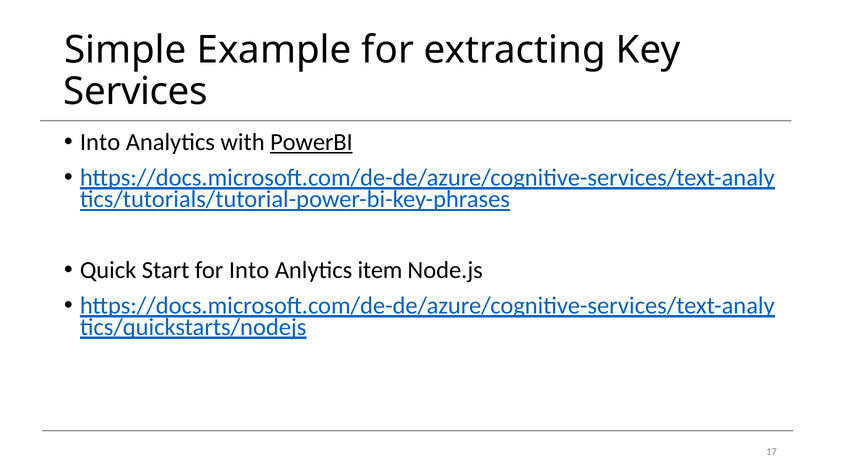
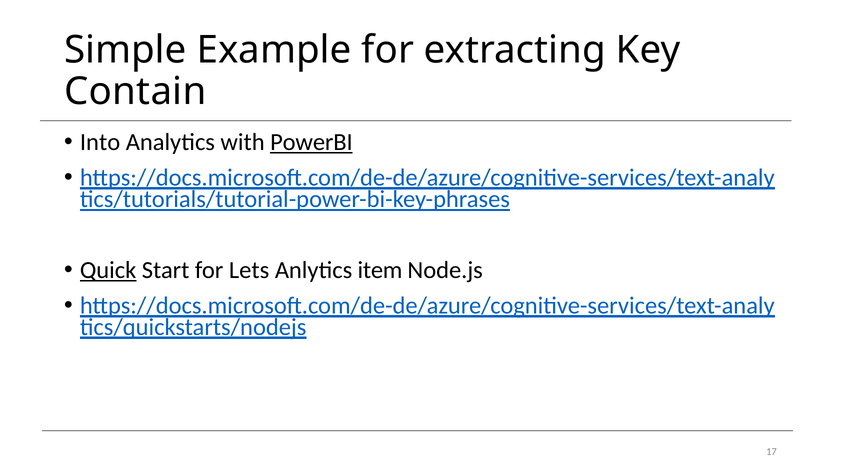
Services: Services -> Contain (135, 91)
Quick underline: none -> present (108, 270)
for Into: Into -> Lets (249, 270)
